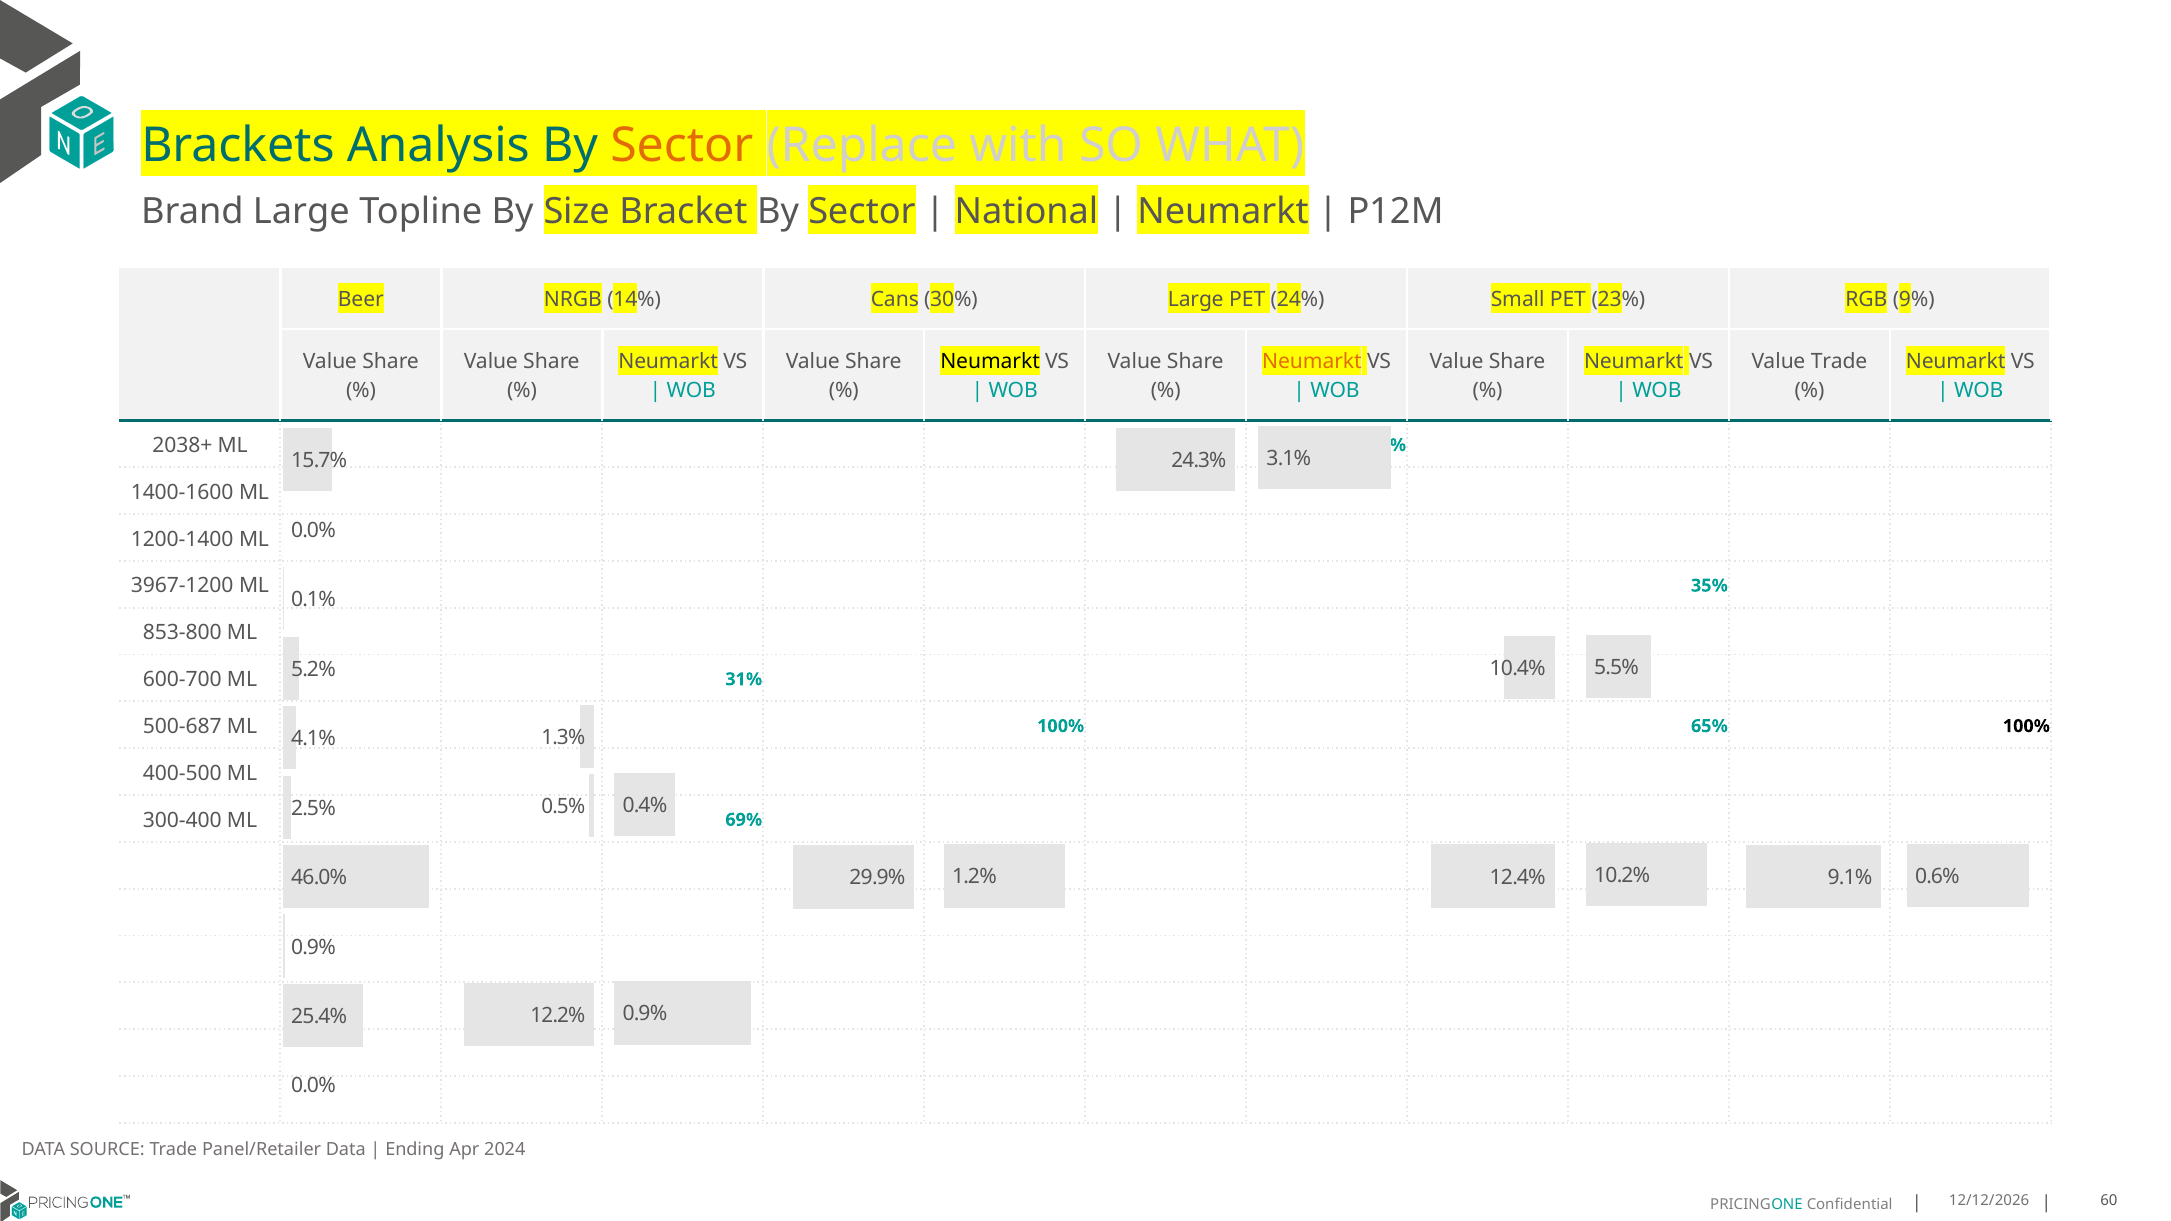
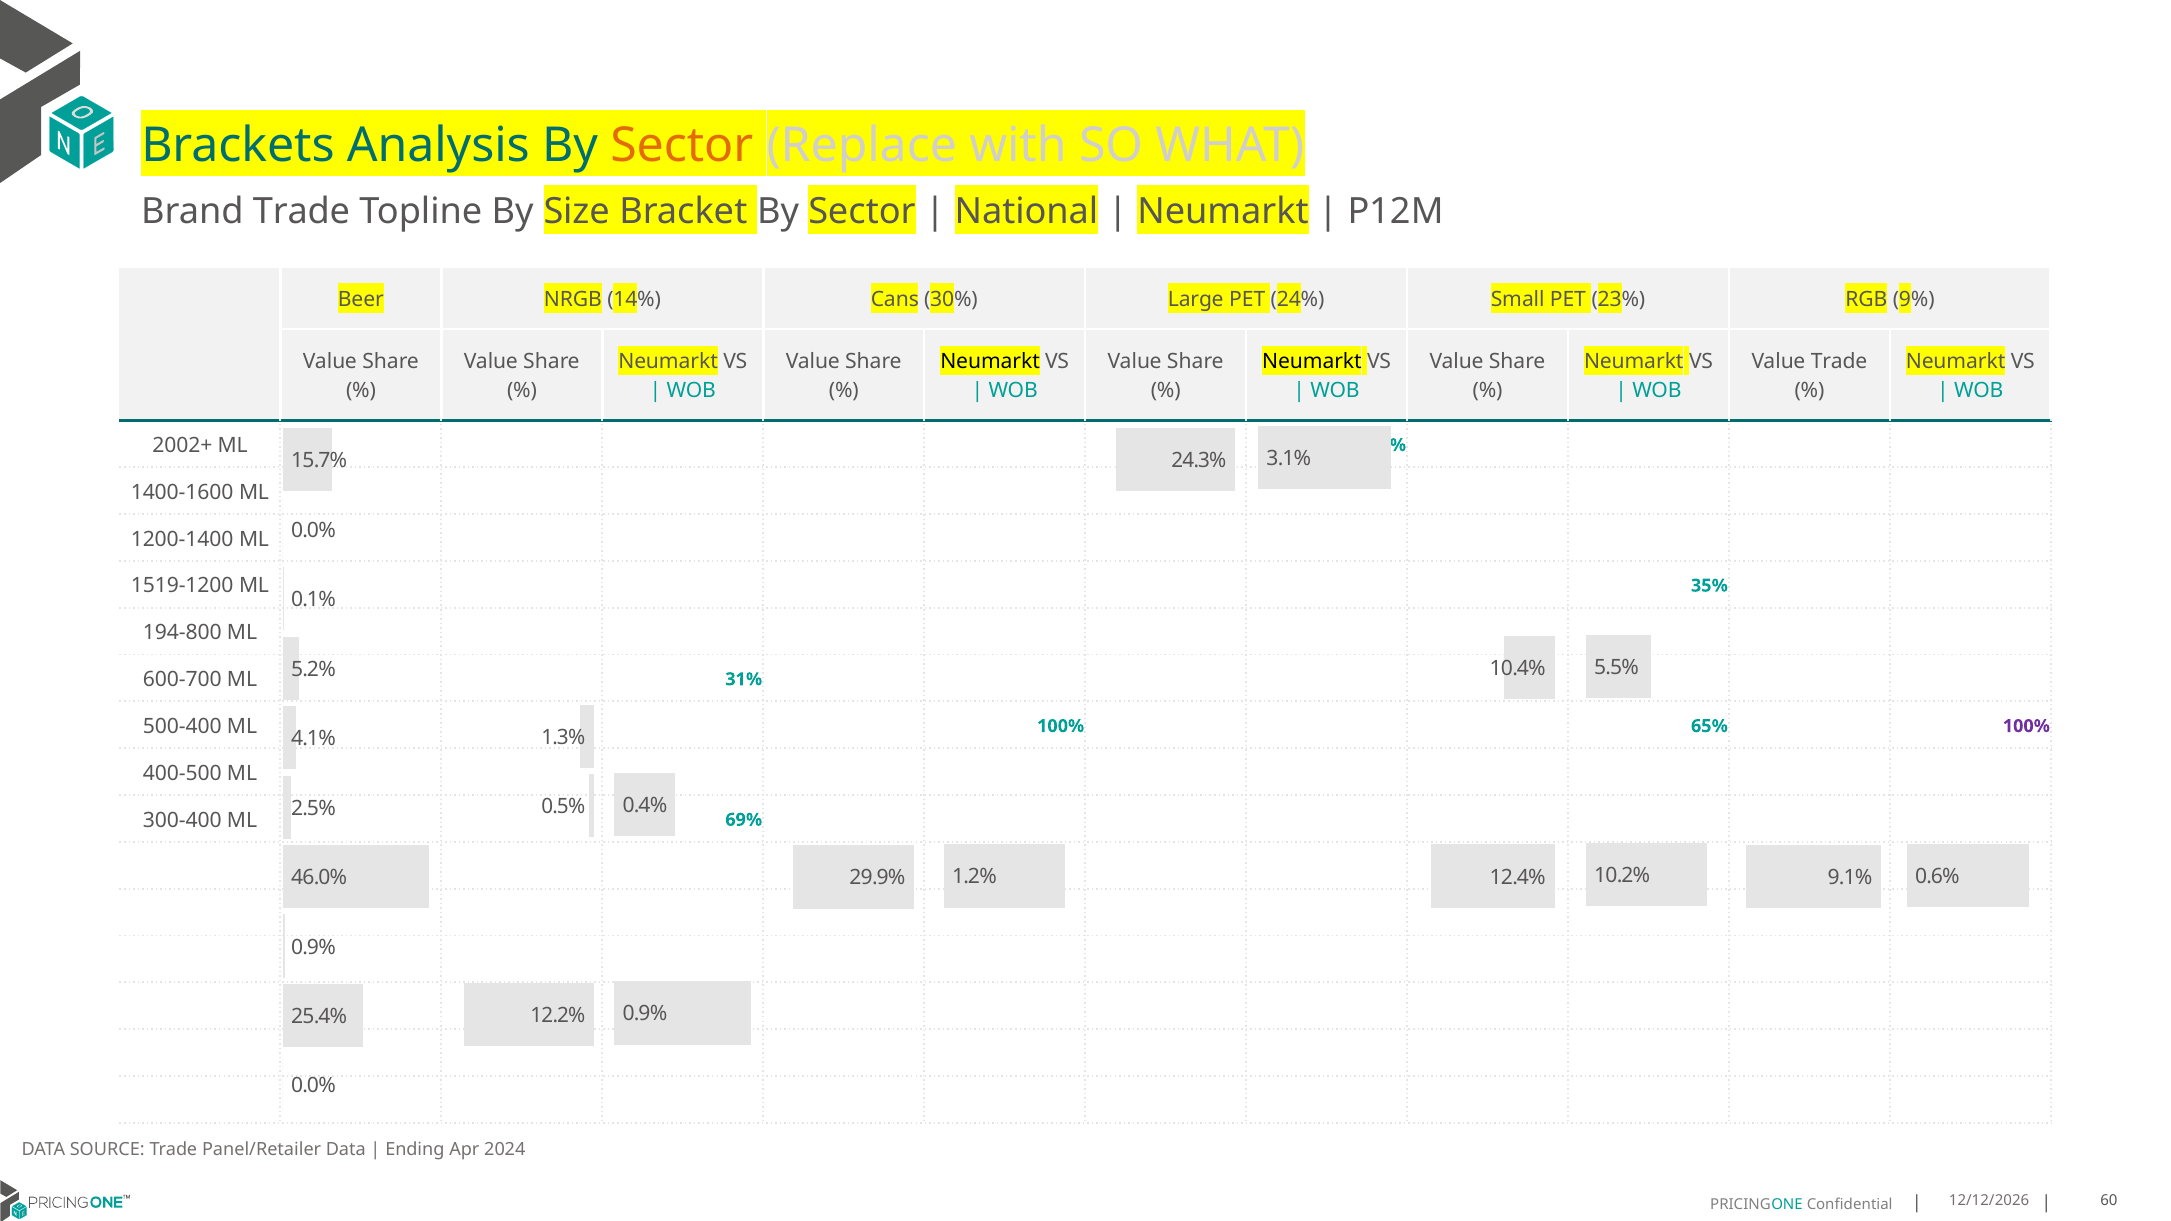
Brand Large: Large -> Trade (301, 212)
Neumarkt colour: orange -> black (1312, 362)
2038+: 2038+ -> 2002+ (182, 446)
3967-1200: 3967-1200 -> 1519-1200 (182, 586)
853-800: 853-800 -> 194-800 (182, 633)
500-687: 500-687 -> 500-400 (182, 727)
100% colour: black -> purple (2026, 726)
